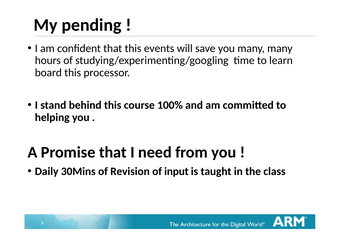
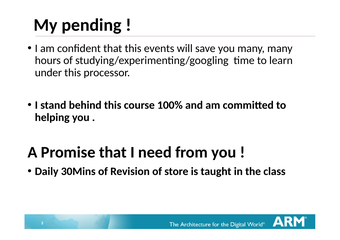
board: board -> under (48, 73)
input: input -> store (176, 171)
